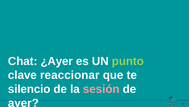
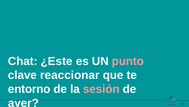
¿Ayer: ¿Ayer -> ¿Este (57, 61)
punto colour: light green -> pink (128, 61)
silencio: silencio -> entorno (29, 89)
